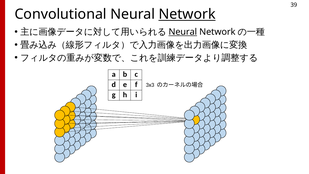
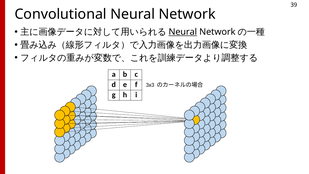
Network underline: present -> none (187, 14)
